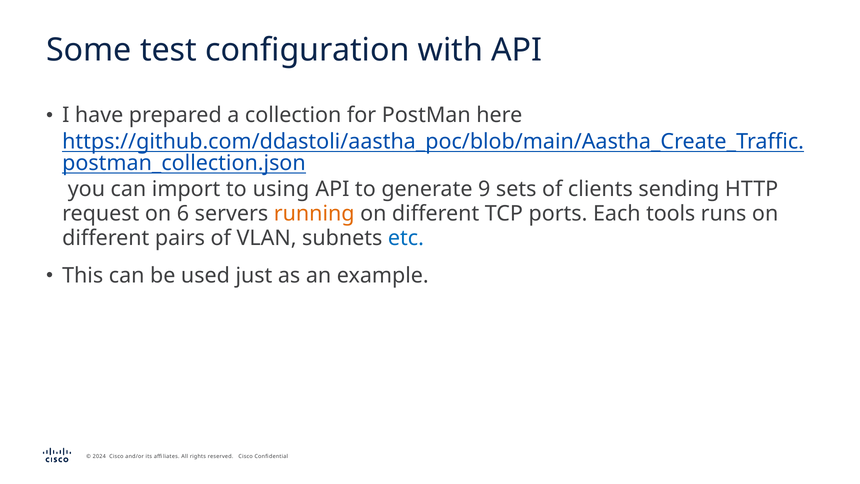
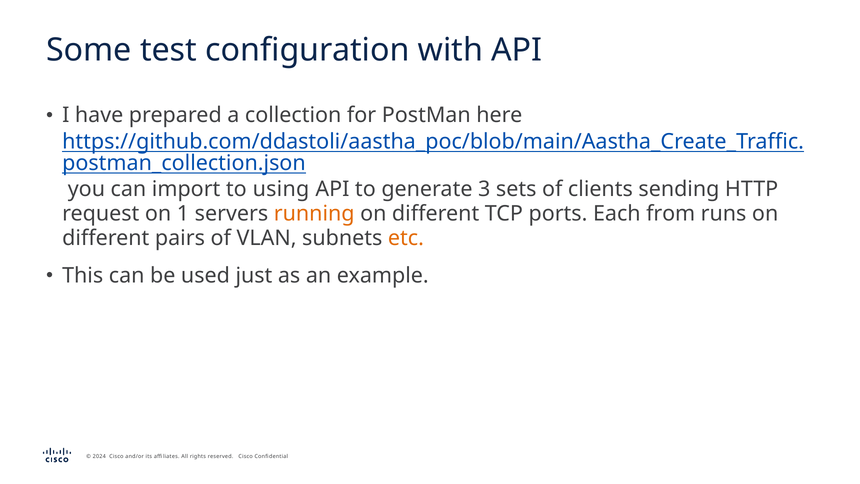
9: 9 -> 3 (484, 189)
6: 6 -> 1 (183, 214)
tools: tools -> from (671, 214)
etc colour: blue -> orange (406, 238)
